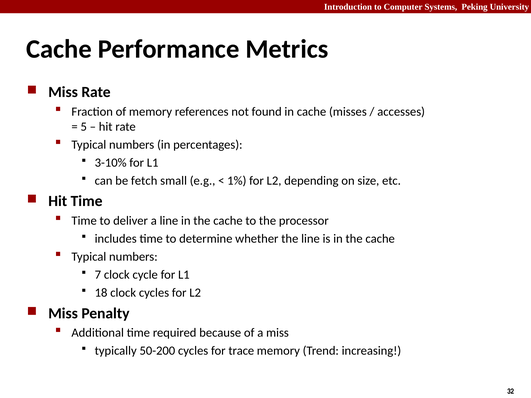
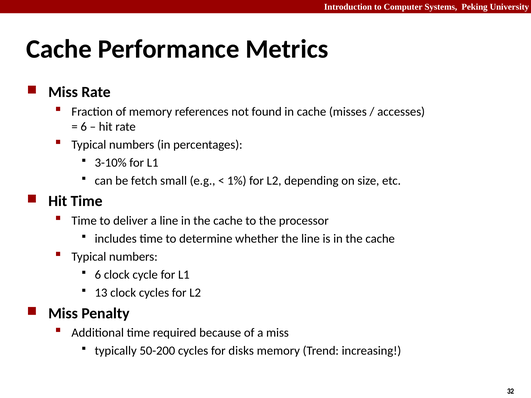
5: 5 -> 6 (84, 127)
7: 7 -> 6 (98, 275)
18: 18 -> 13 (101, 293)
trace: trace -> disks (241, 351)
